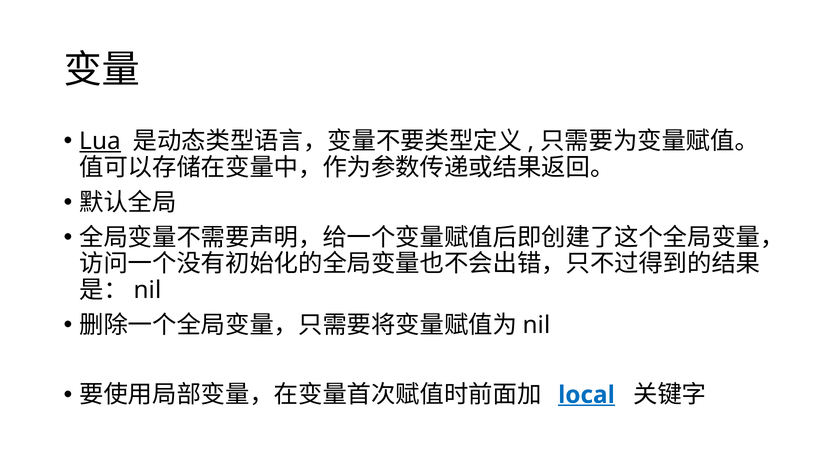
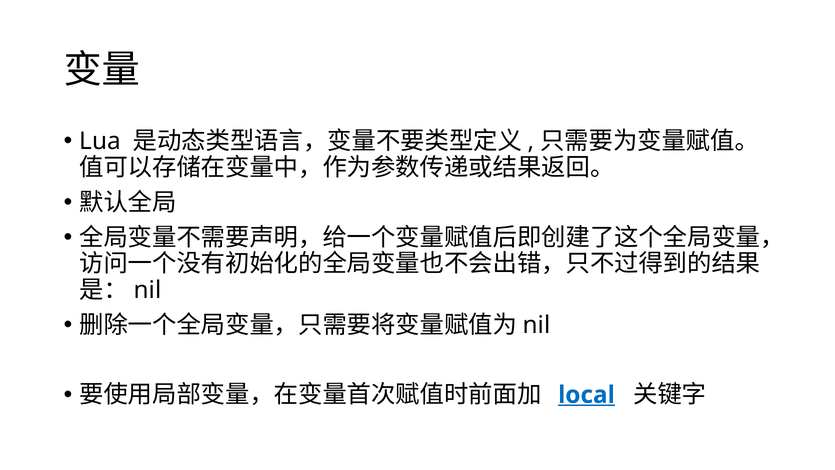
Lua underline: present -> none (100, 141)
